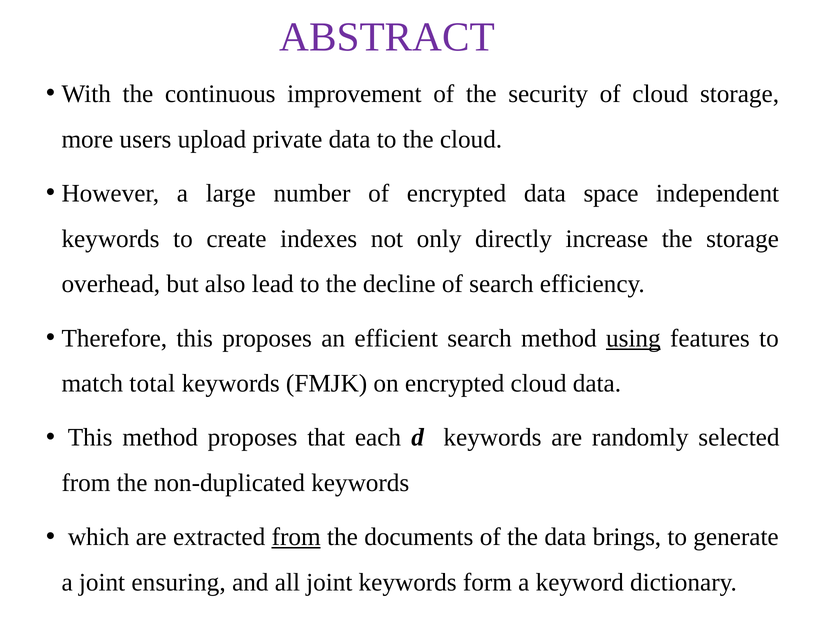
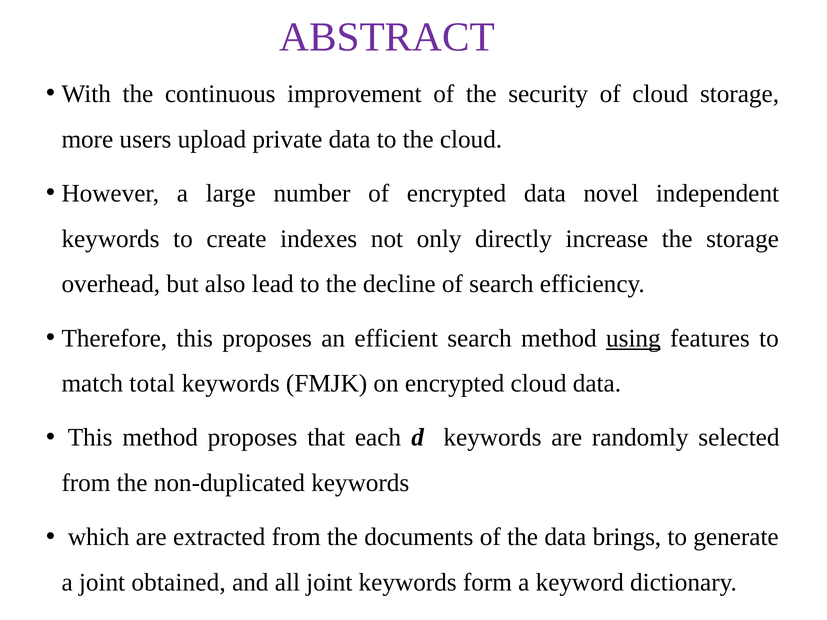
space: space -> novel (611, 193)
from underline: present -> none (296, 537)
ensuring: ensuring -> obtained (179, 583)
